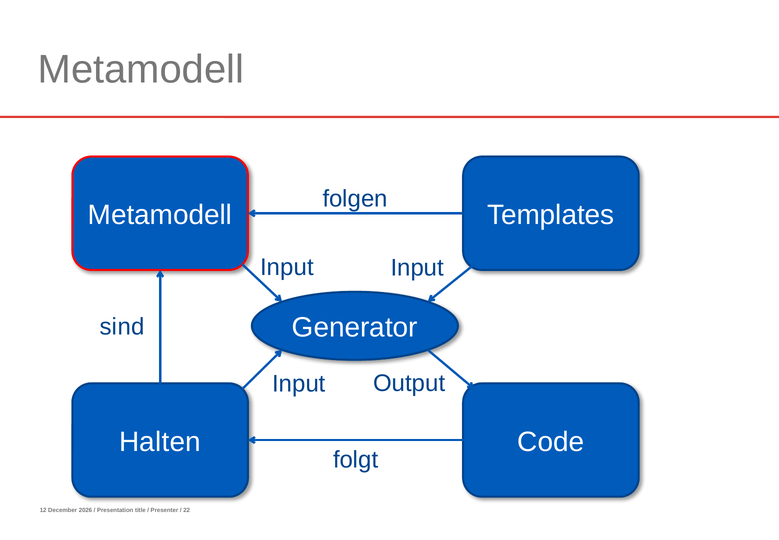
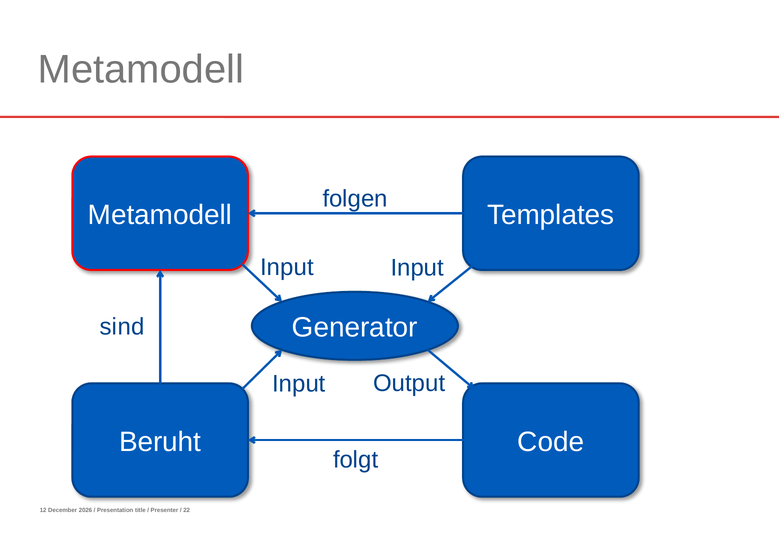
Halten: Halten -> Beruht (160, 441)
